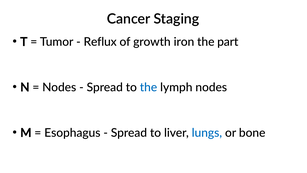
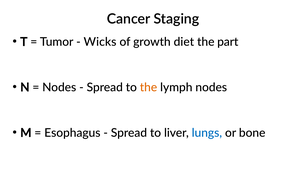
Reflux: Reflux -> Wicks (100, 42)
iron: iron -> diet (184, 42)
the colour: blue -> orange (149, 87)
